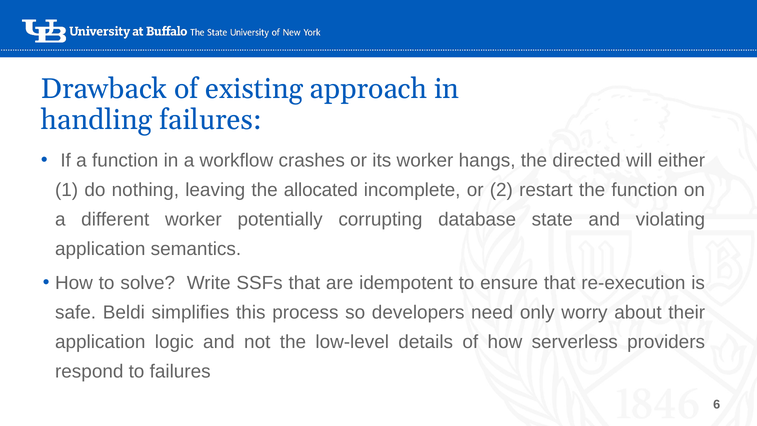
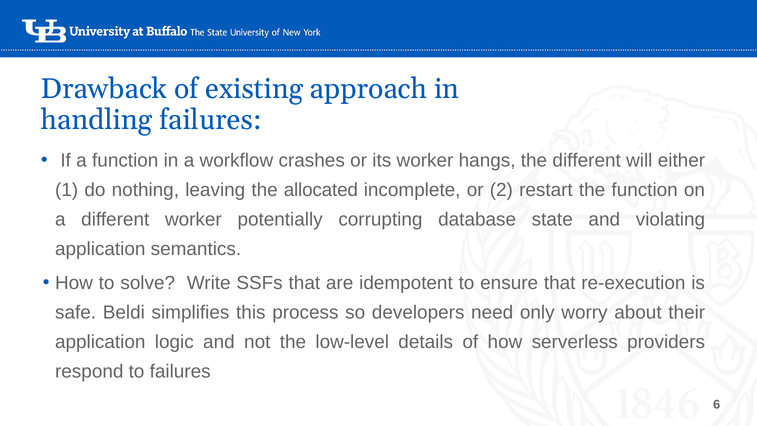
the directed: directed -> different (587, 160)
